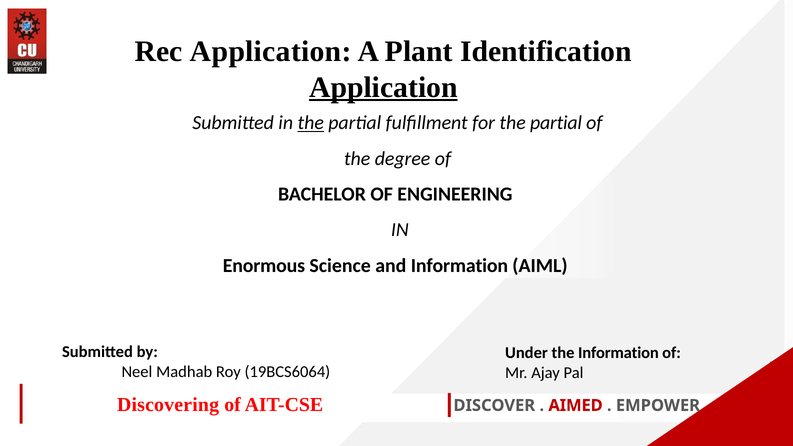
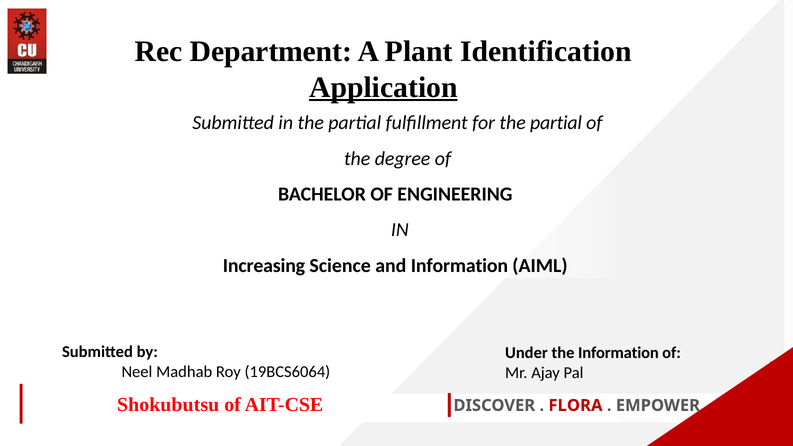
Rec Application: Application -> Department (271, 52)
the underline: present -> none (311, 123)
Enormous: Enormous -> Increasing (264, 266)
Discovering: Discovering -> Shokubutsu (168, 405)
AIMED: AIMED -> FLORA (575, 406)
